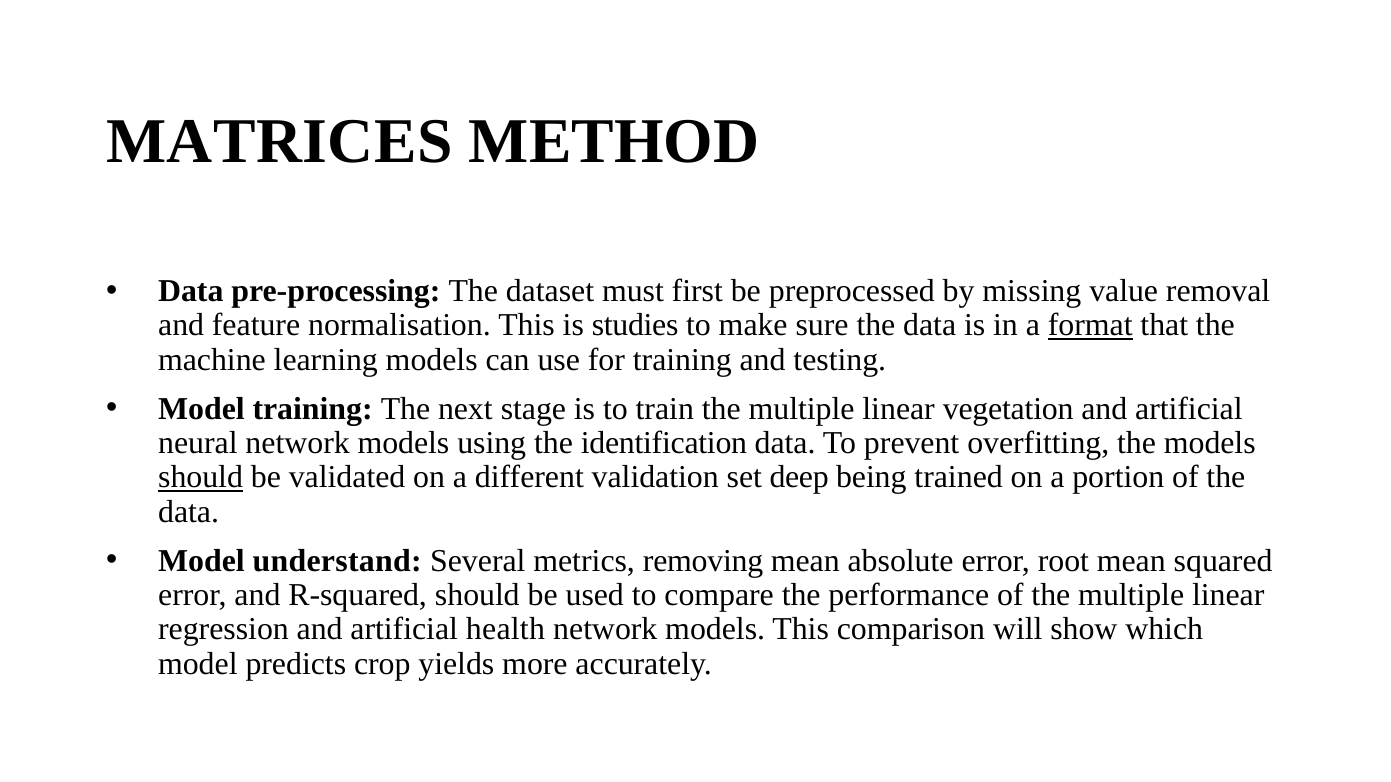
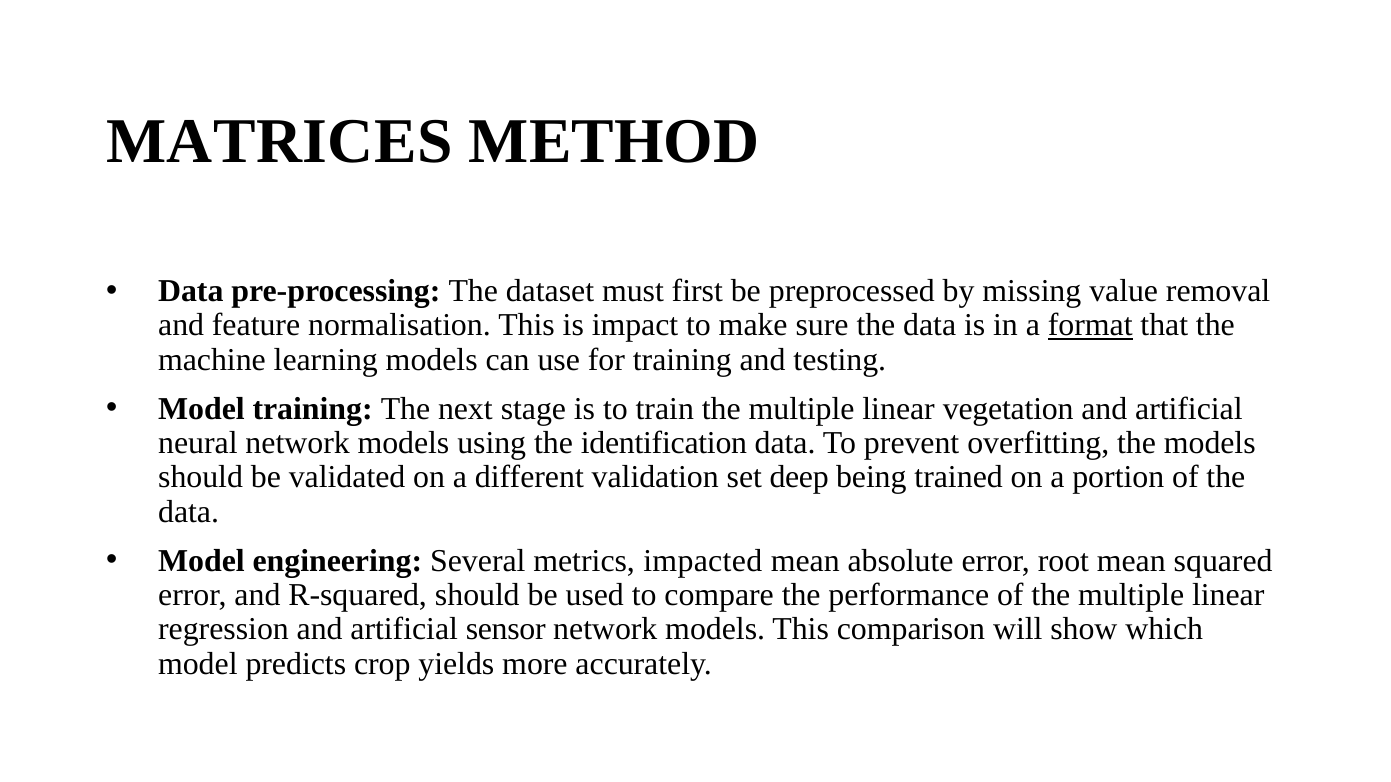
studies: studies -> impact (635, 326)
should underline: present -> none (201, 478)
understand: understand -> engineering (337, 561)
removing: removing -> impacted (703, 561)
health: health -> sensor (506, 630)
